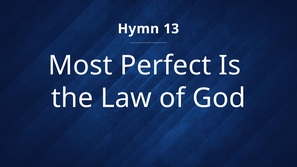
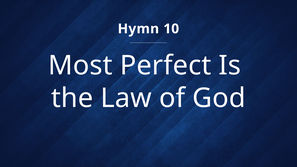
13: 13 -> 10 (171, 29)
